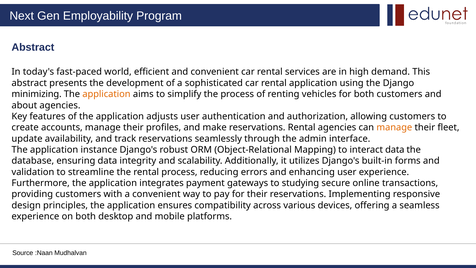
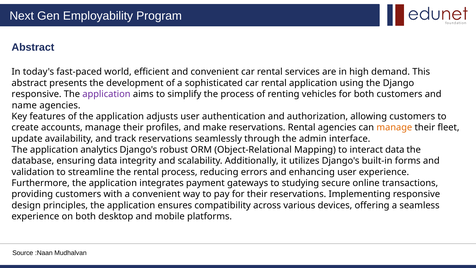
minimizing: minimizing -> responsive (37, 94)
application colour: orange -> purple (106, 94)
about: about -> name (24, 105)
instance: instance -> analytics (99, 150)
